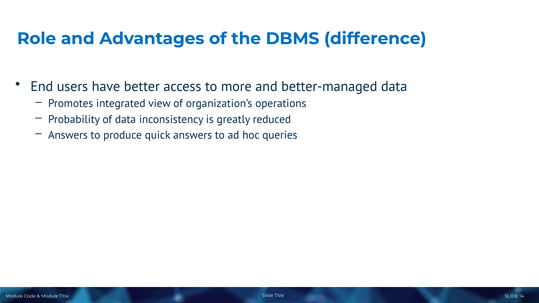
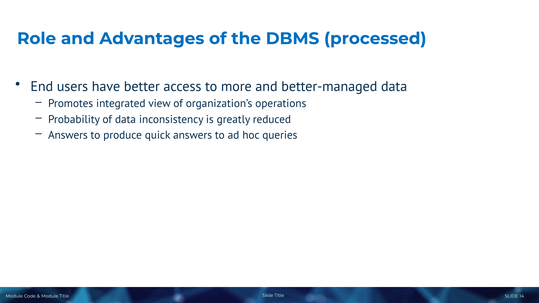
difference: difference -> processed (375, 39)
